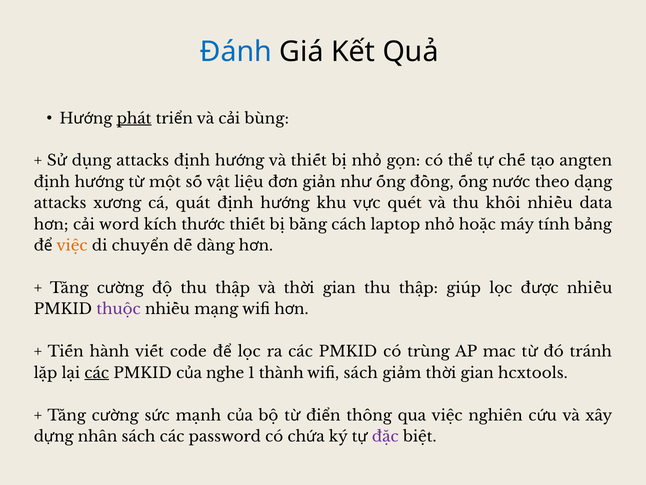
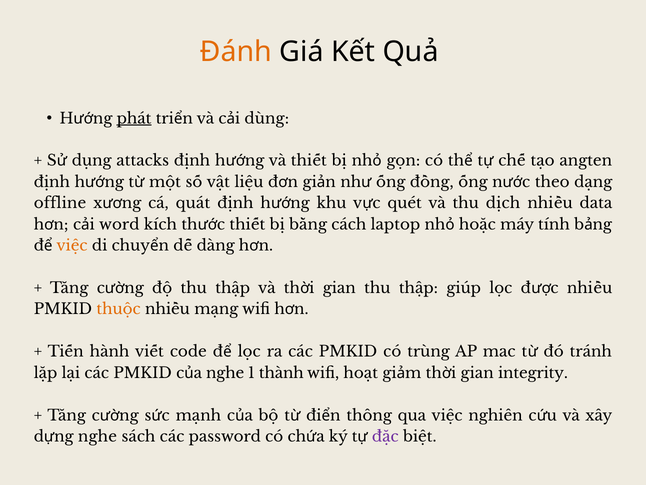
Đánh colour: blue -> orange (236, 52)
bùng: bùng -> dùng (267, 118)
attacks: attacks -> offline (60, 203)
khôi: khôi -> dịch (503, 203)
thuộc colour: purple -> orange (119, 309)
các underline: present -> none (97, 373)
wifi sách: sách -> hoạt (361, 373)
hcxtools: hcxtools -> integrity (533, 373)
nhân: nhân -> nghe (97, 436)
